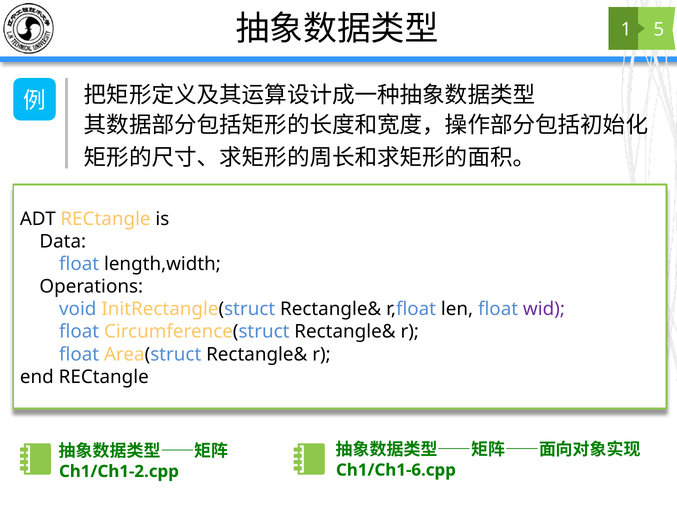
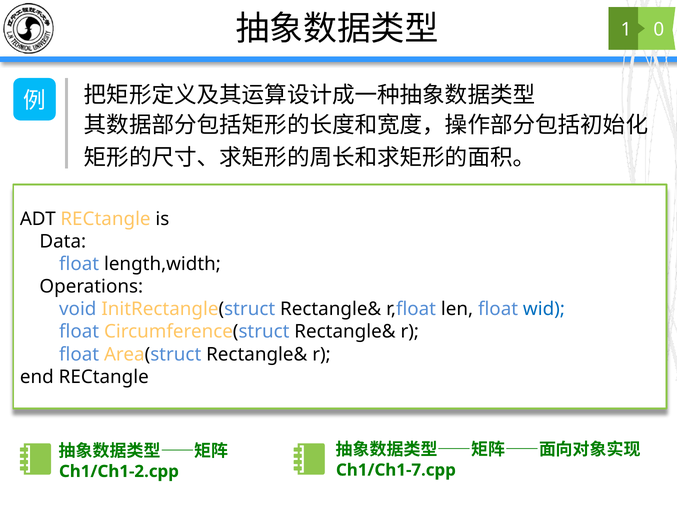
5: 5 -> 0 (659, 30)
wid colour: purple -> blue (544, 309)
Ch1/Ch1-6.cpp: Ch1/Ch1-6.cpp -> Ch1/Ch1-7.cpp (396, 470)
